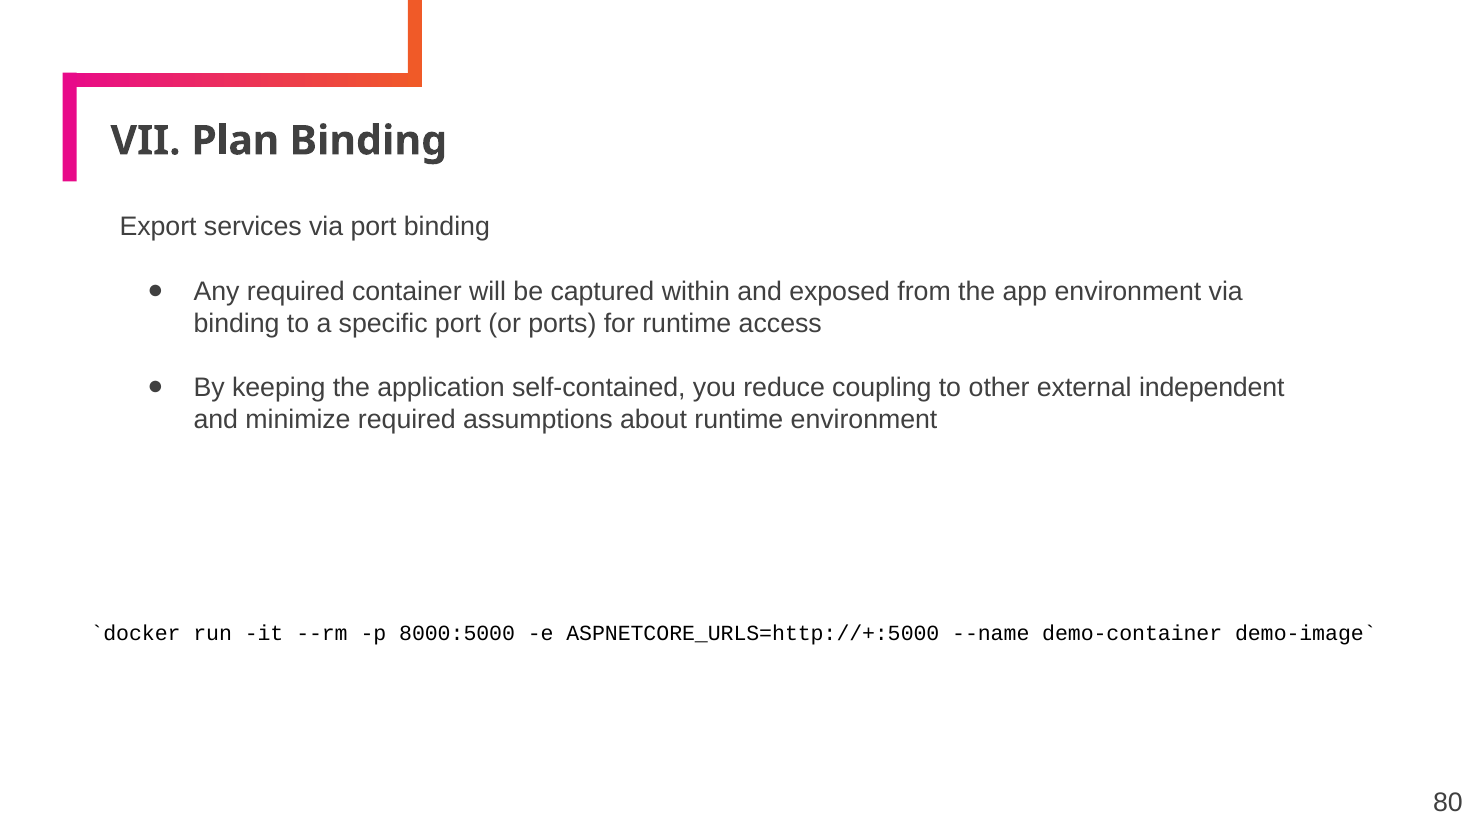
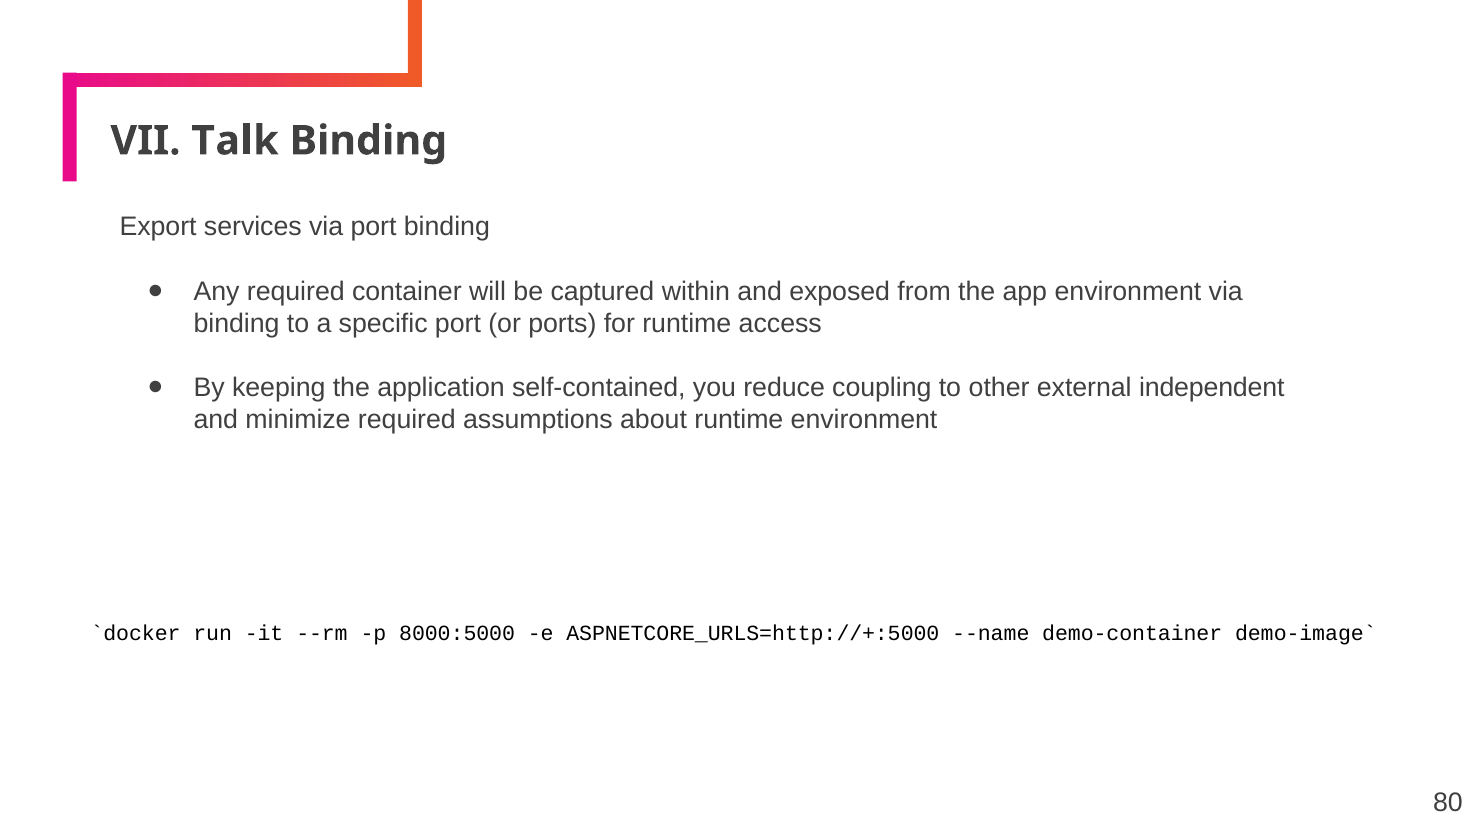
Plan: Plan -> Talk (235, 141)
